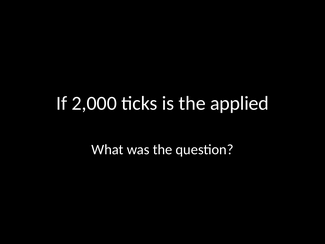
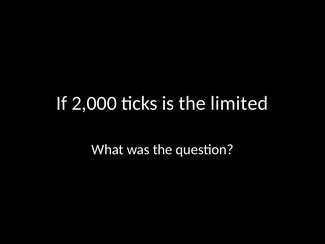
applied: applied -> limited (239, 103)
